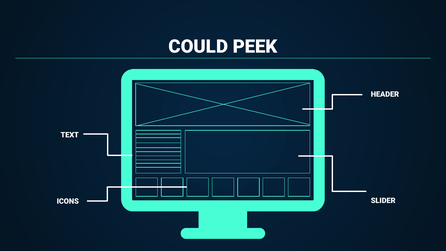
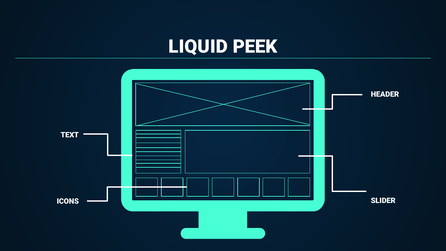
COULD: COULD -> LIQUID (198, 47)
